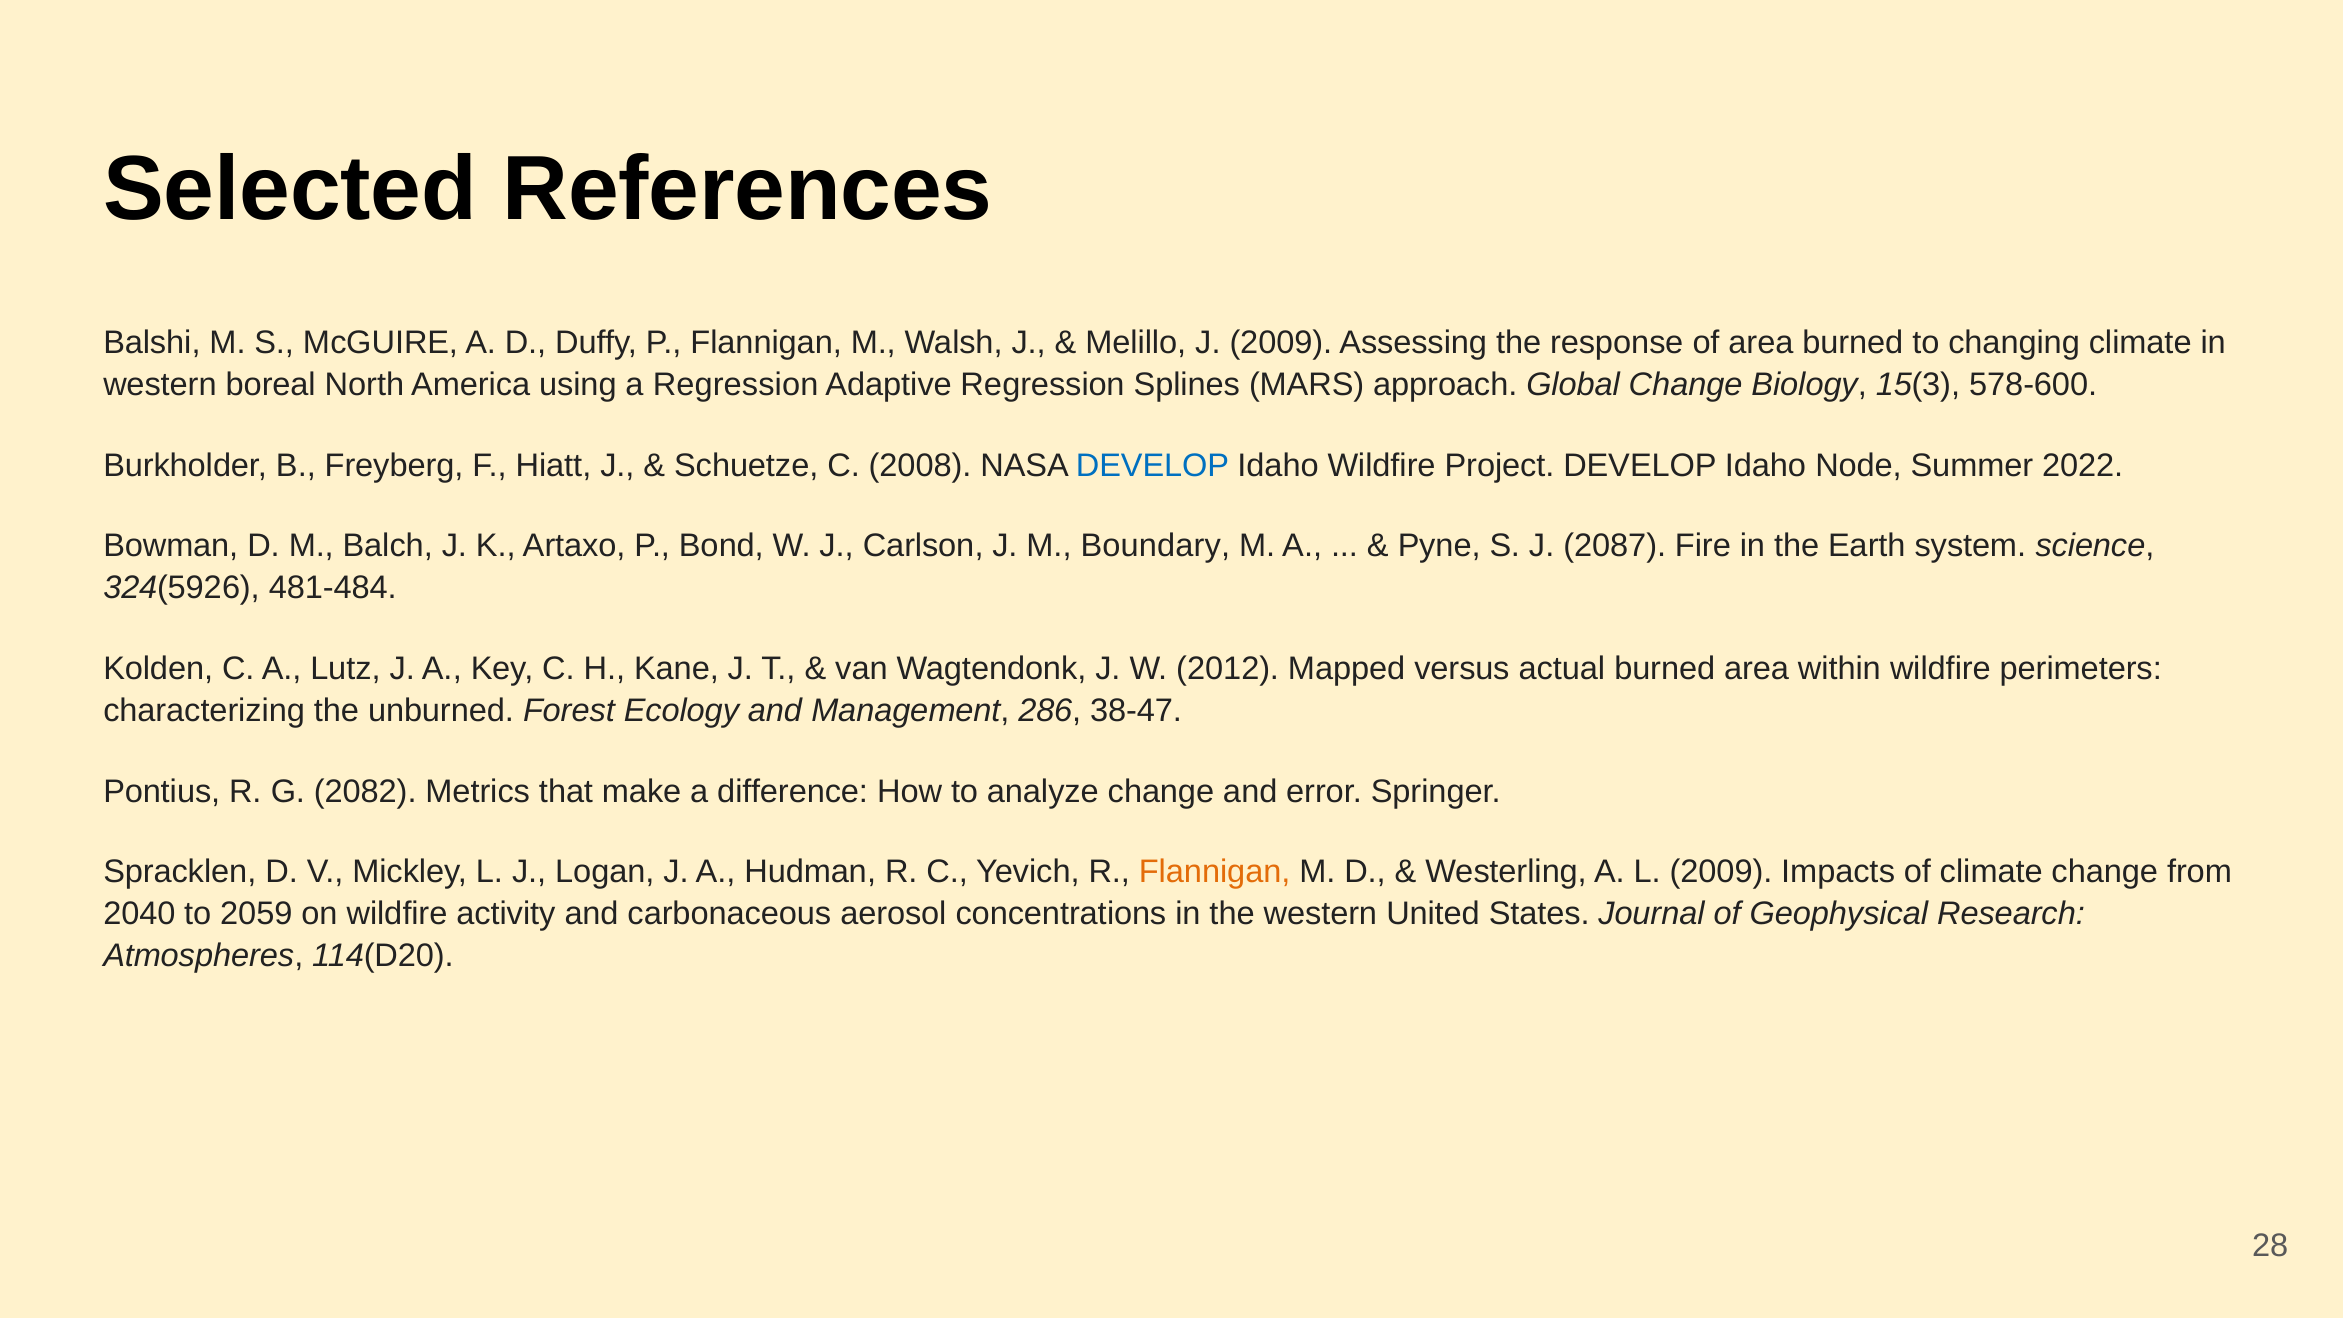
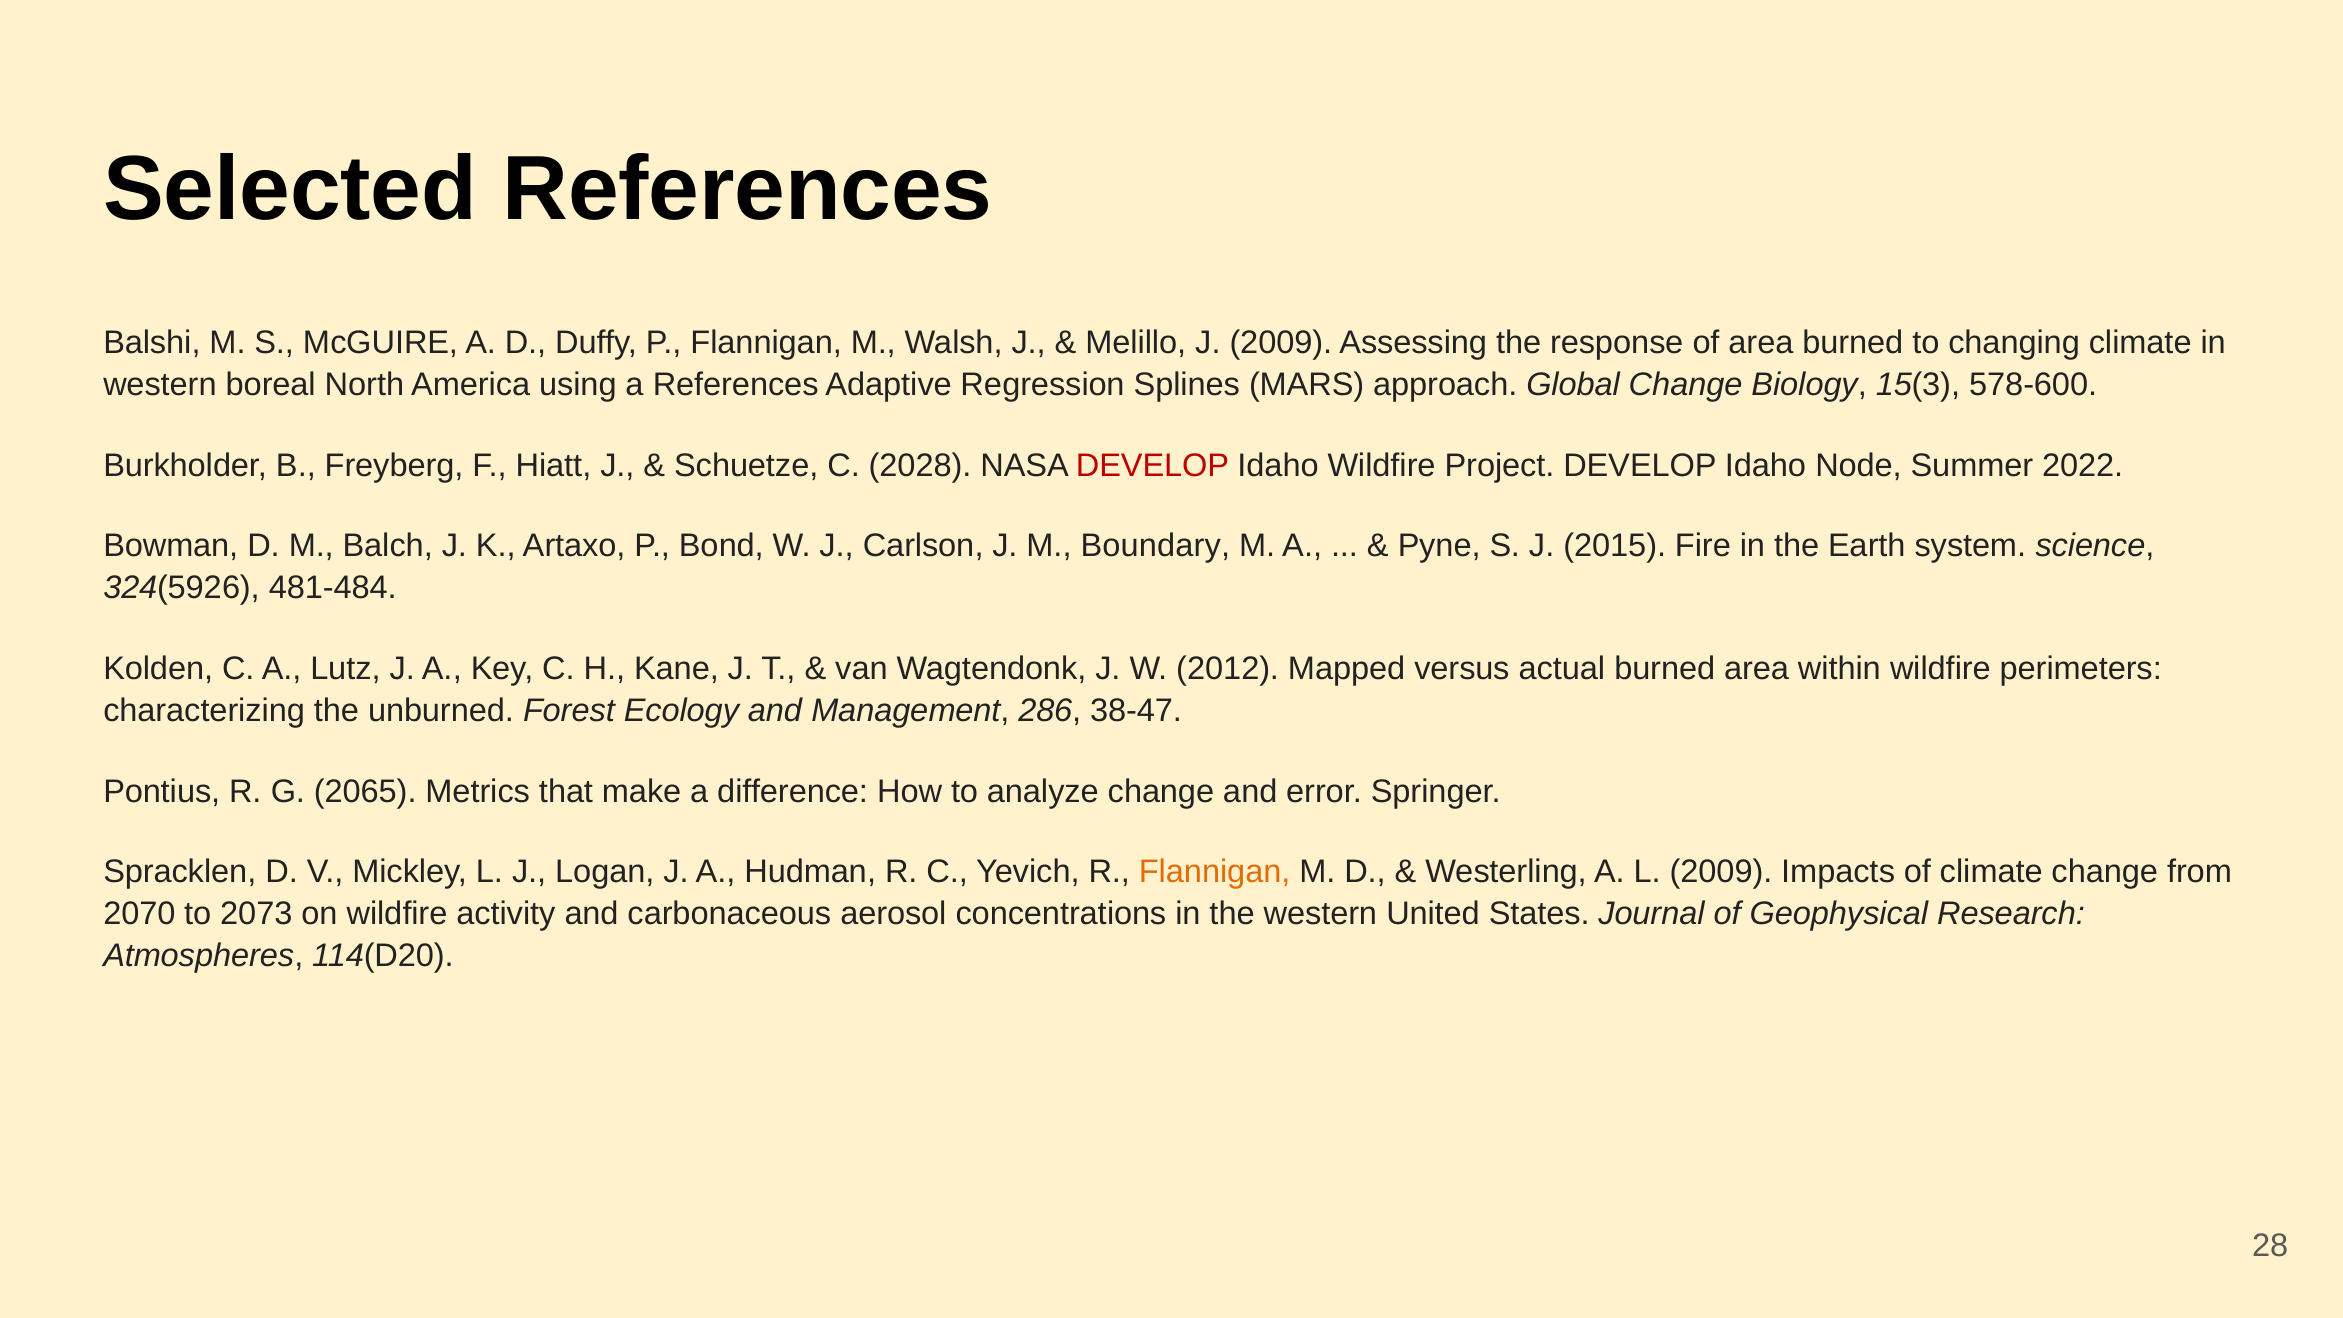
a Regression: Regression -> References (736, 385)
2008: 2008 -> 2028 (920, 465)
DEVELOP colour: blue -> red (1153, 465)
2087: 2087 -> 2015 (1615, 546)
2082: 2082 -> 2065 (365, 791)
2040: 2040 -> 2070 (139, 914)
2059: 2059 -> 2073 (256, 914)
